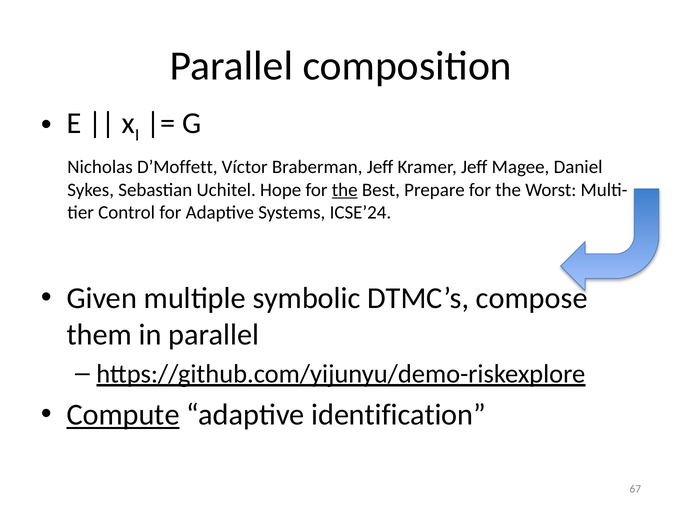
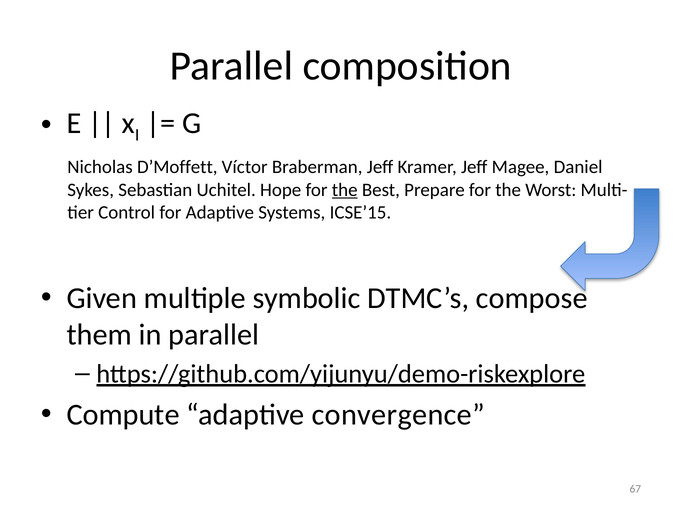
ICSE’24: ICSE’24 -> ICSE’15 (360, 212)
Compute underline: present -> none (123, 415)
identification: identification -> convergence (398, 415)
